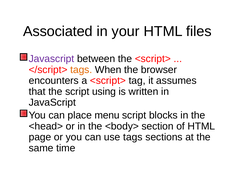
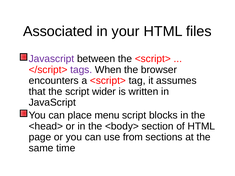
tags colour: orange -> purple (81, 70)
using: using -> wider (104, 92)
use tags: tags -> from (133, 137)
